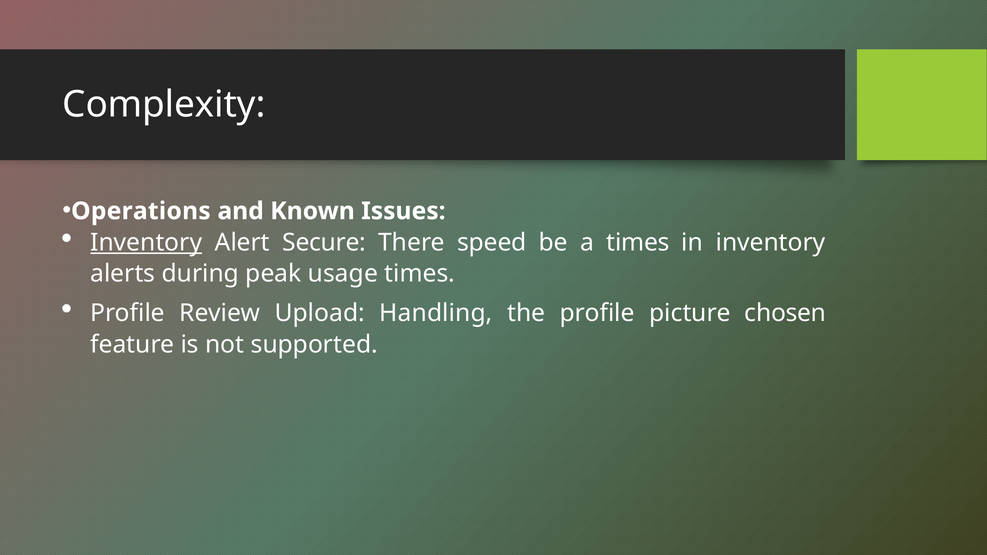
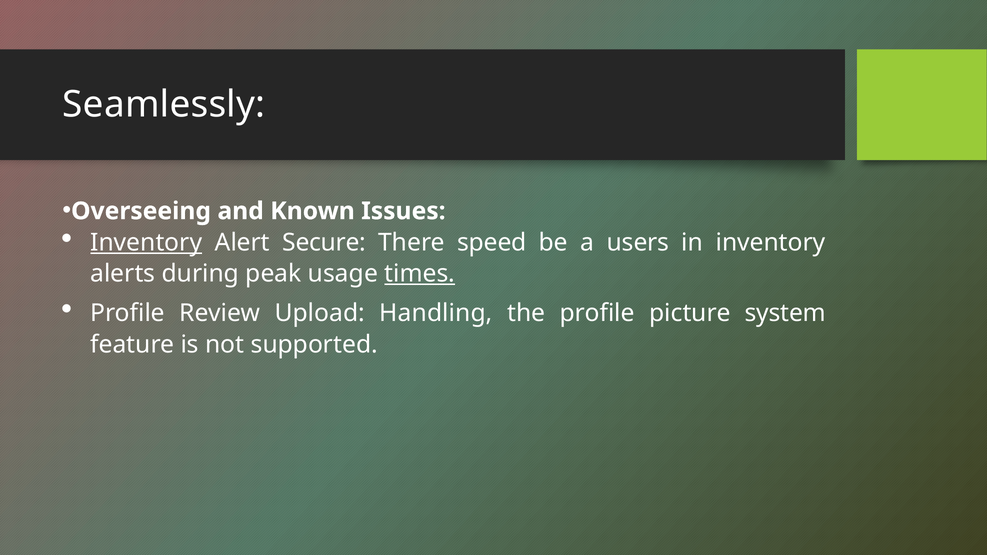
Complexity: Complexity -> Seamlessly (164, 104)
Operations: Operations -> Overseeing (141, 211)
a times: times -> users (638, 243)
times underline: none -> present (420, 274)
chosen: chosen -> system (785, 313)
